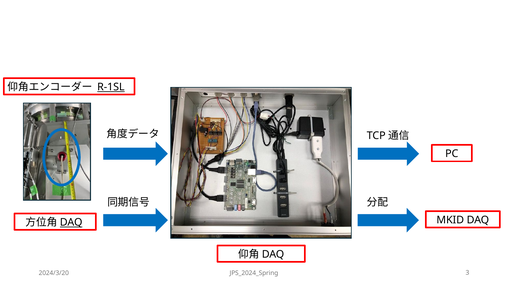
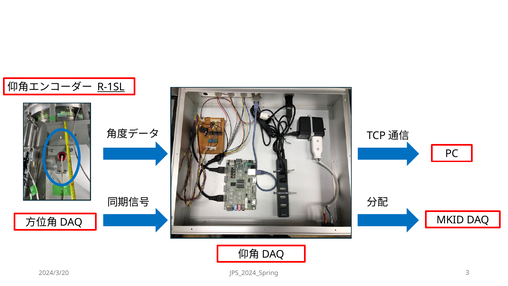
DAQ underline: present -> none (71, 222)
